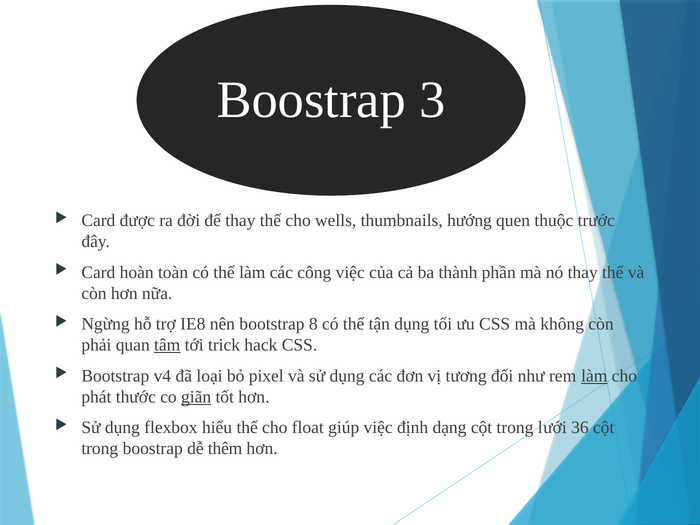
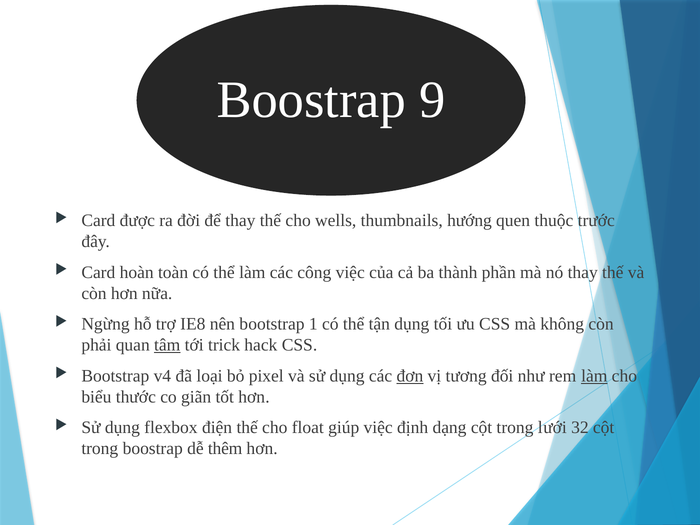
3: 3 -> 9 (432, 100)
8: 8 -> 1 (313, 324)
đơn underline: none -> present (410, 376)
phát: phát -> biểu (96, 397)
giãn underline: present -> none (196, 397)
hiểu: hiểu -> điện (217, 428)
36: 36 -> 32 (580, 428)
